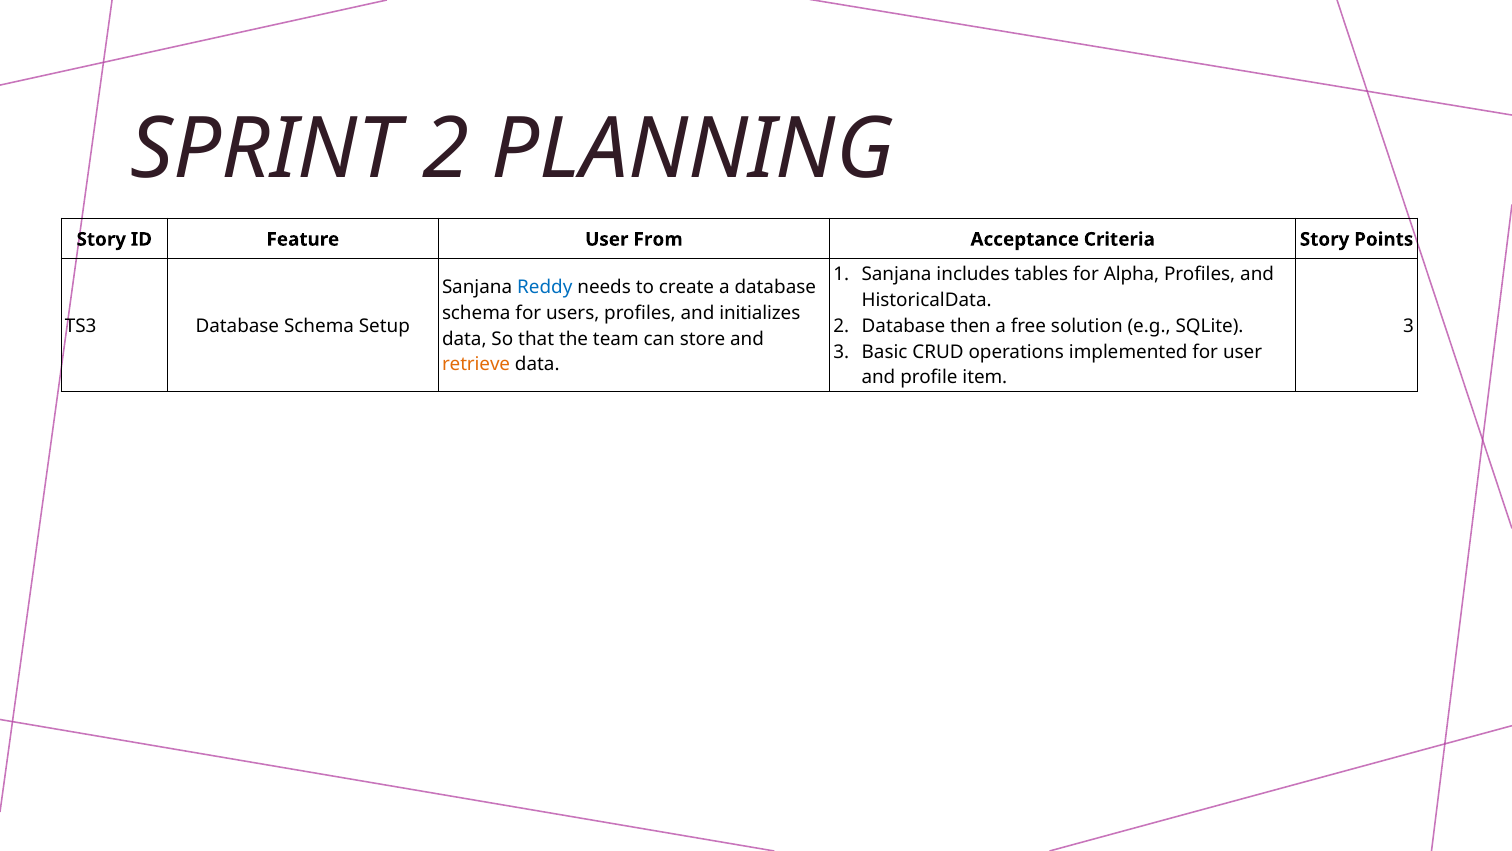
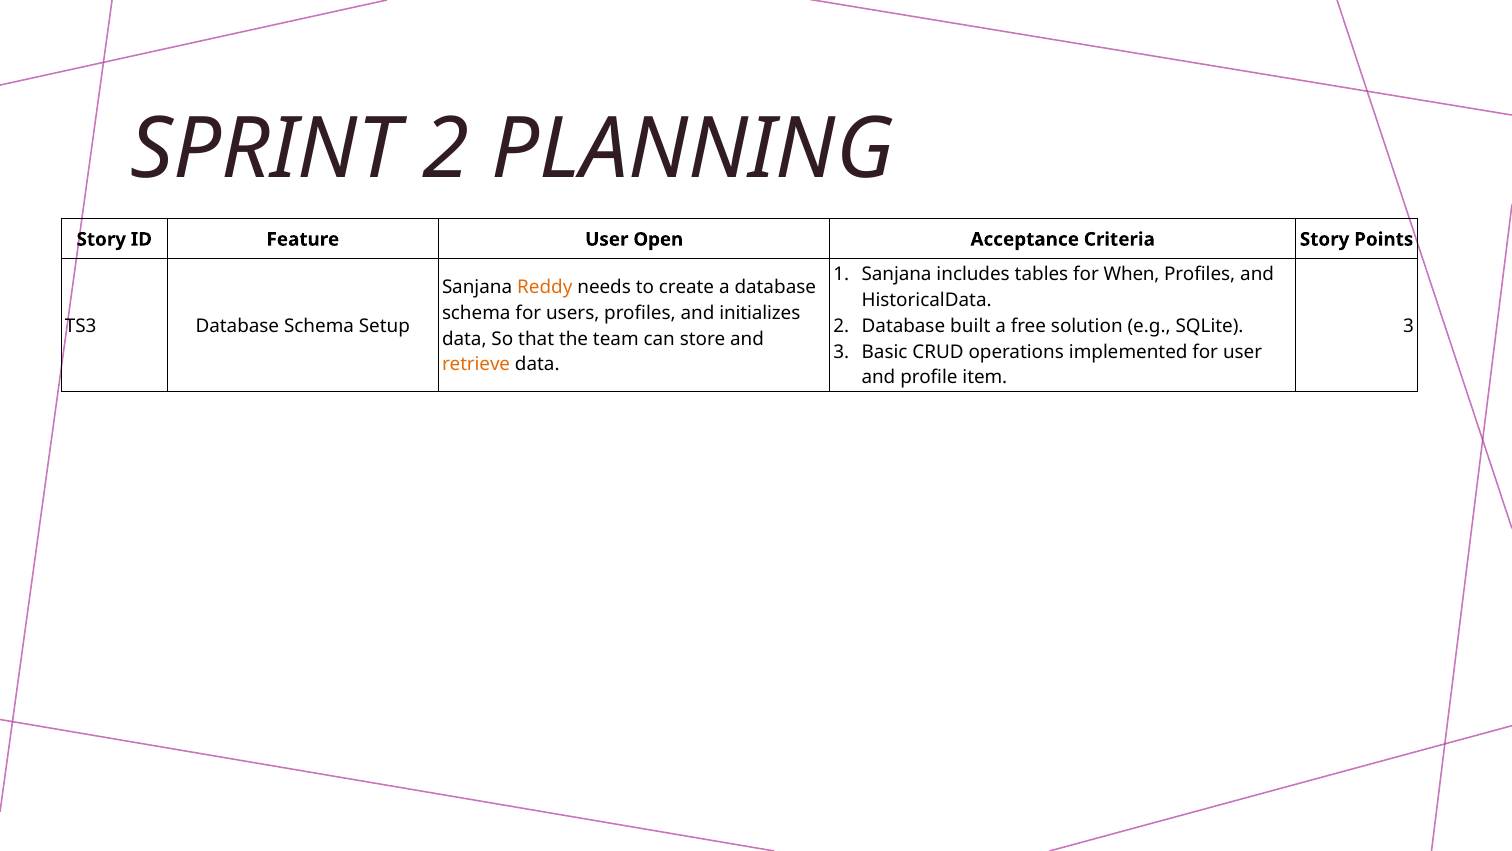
From: From -> Open (658, 239)
Alpha: Alpha -> When (1132, 274)
Reddy colour: blue -> orange (545, 287)
then: then -> built (970, 326)
